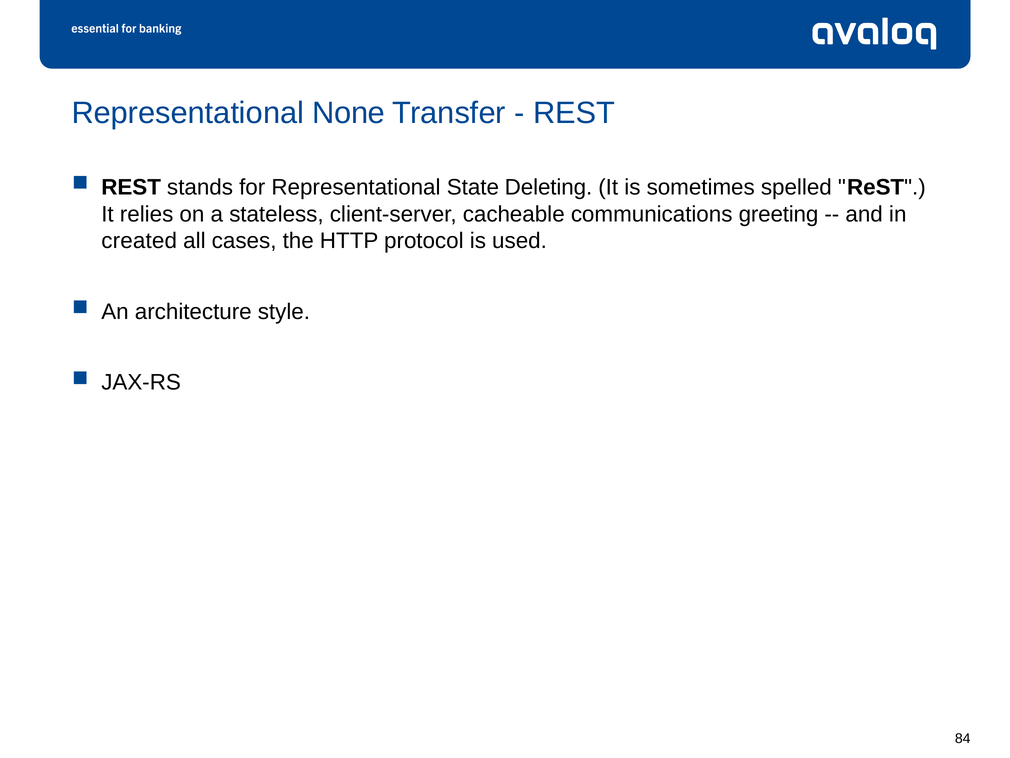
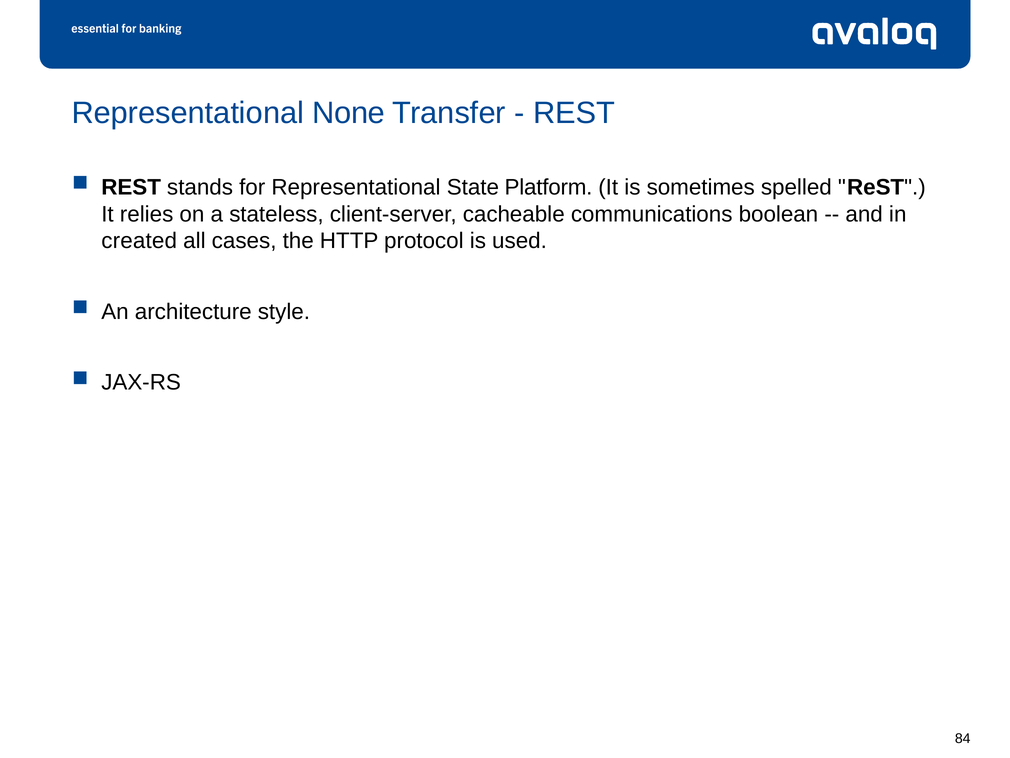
Deleting: Deleting -> Platform (549, 187)
greeting: greeting -> boolean (778, 214)
